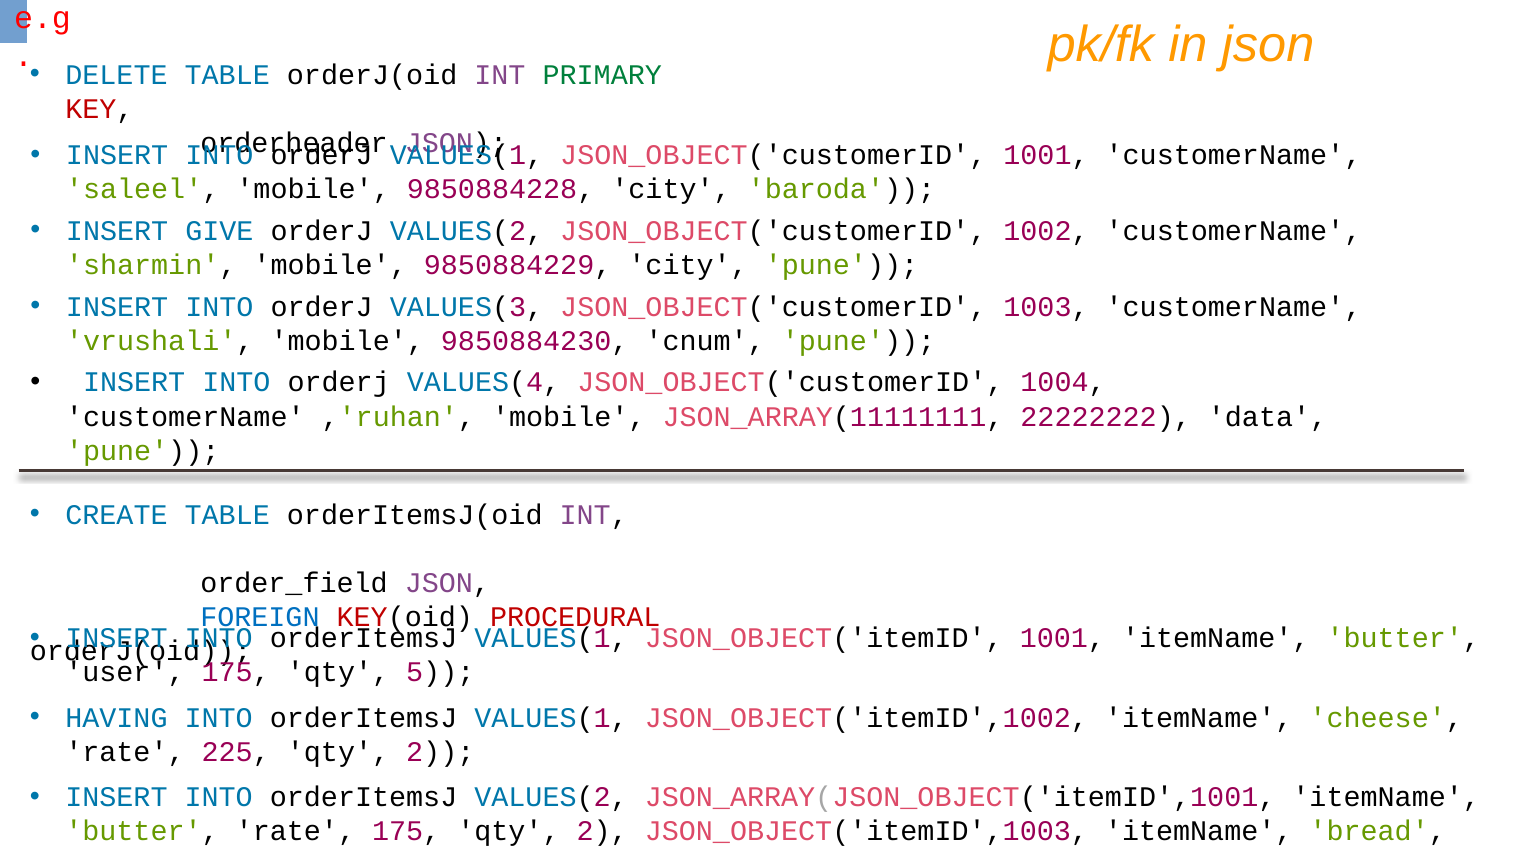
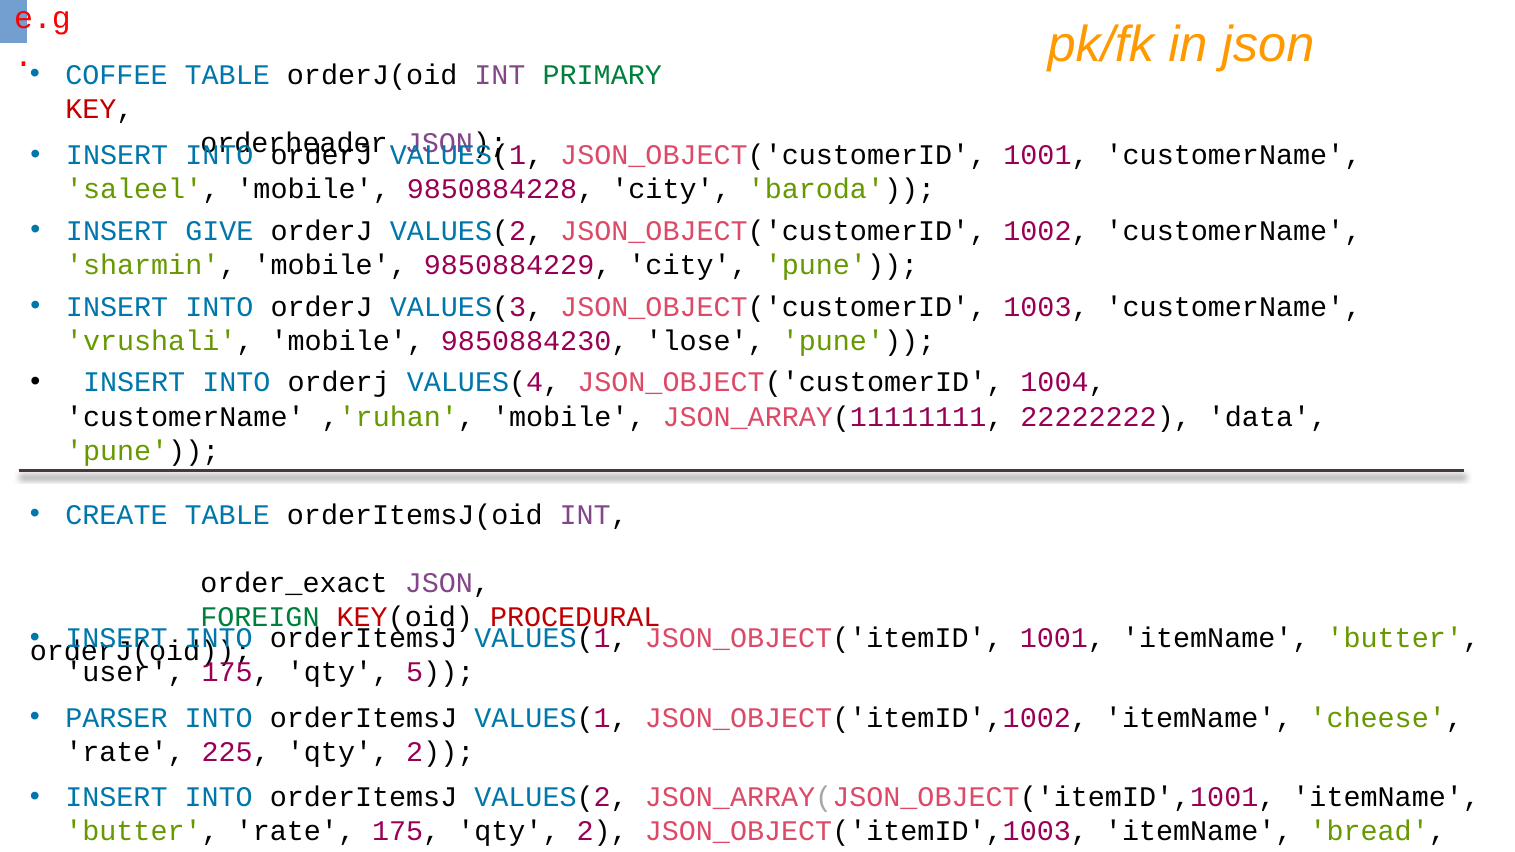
DELETE: DELETE -> COFFEE (116, 75)
cnum: cnum -> lose (705, 341)
order_field: order_field -> order_exact (294, 583)
FOREIGN colour: blue -> green (260, 617)
HAVING: HAVING -> PARSER (116, 718)
